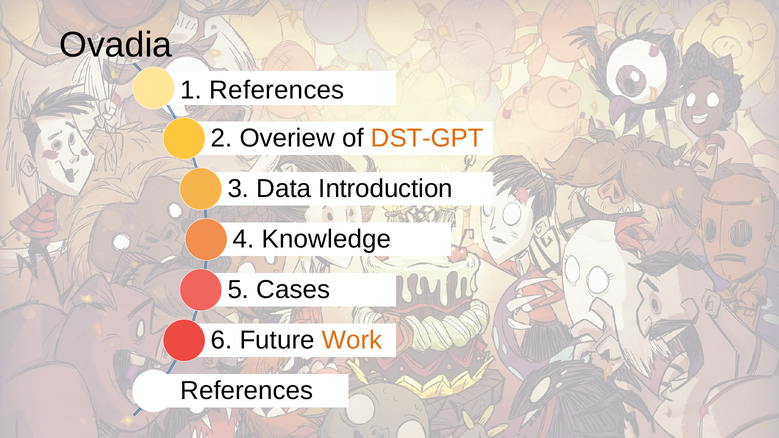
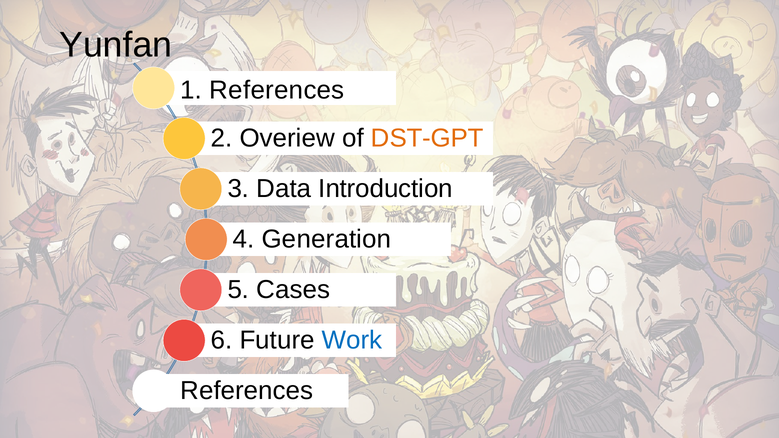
Ovadia: Ovadia -> Yunfan (116, 45)
Knowledge: Knowledge -> Generation (327, 239)
Work colour: orange -> blue (352, 340)
